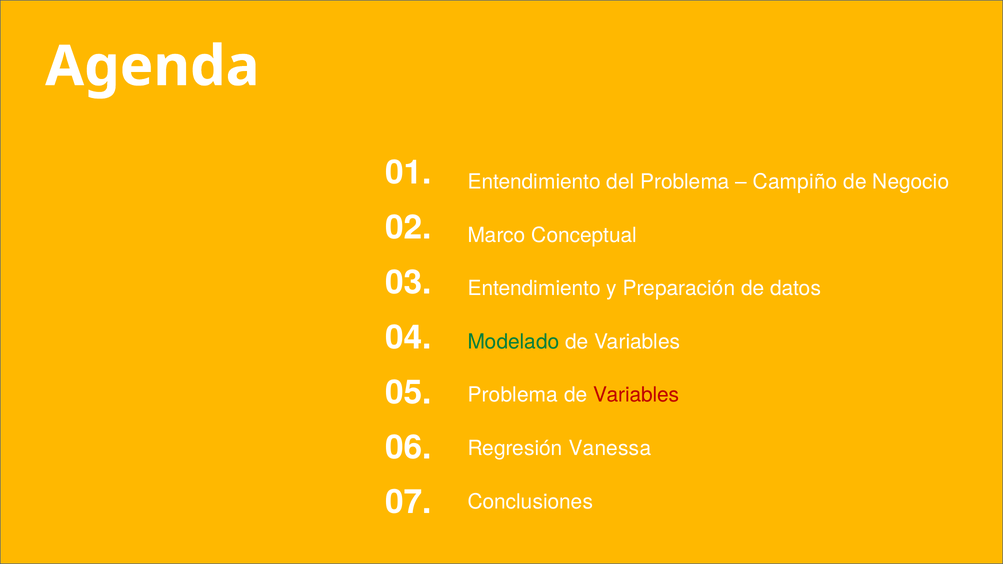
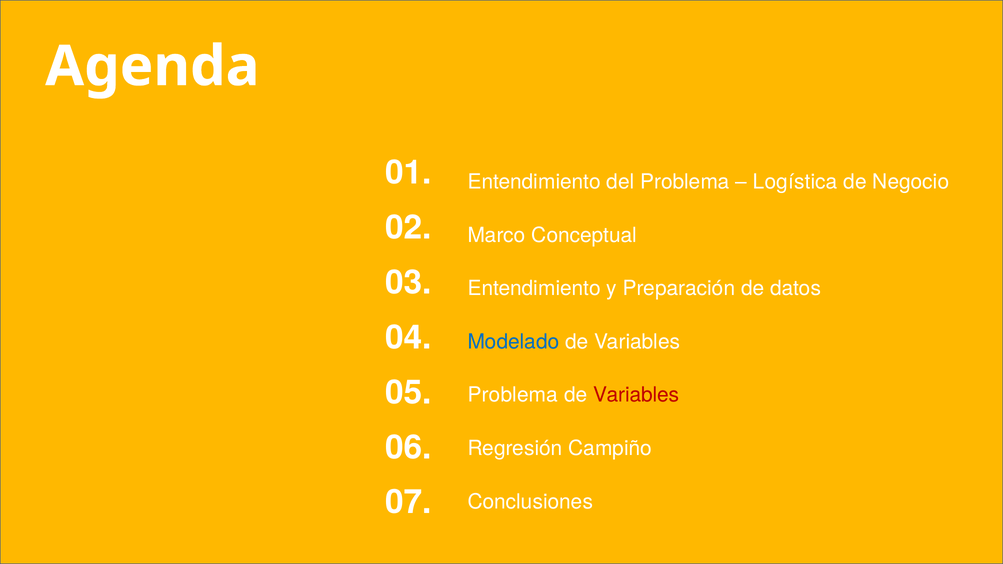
Campiño: Campiño -> Logística (795, 182)
Modelado colour: green -> blue (513, 342)
Vanessa: Vanessa -> Campiño (610, 449)
